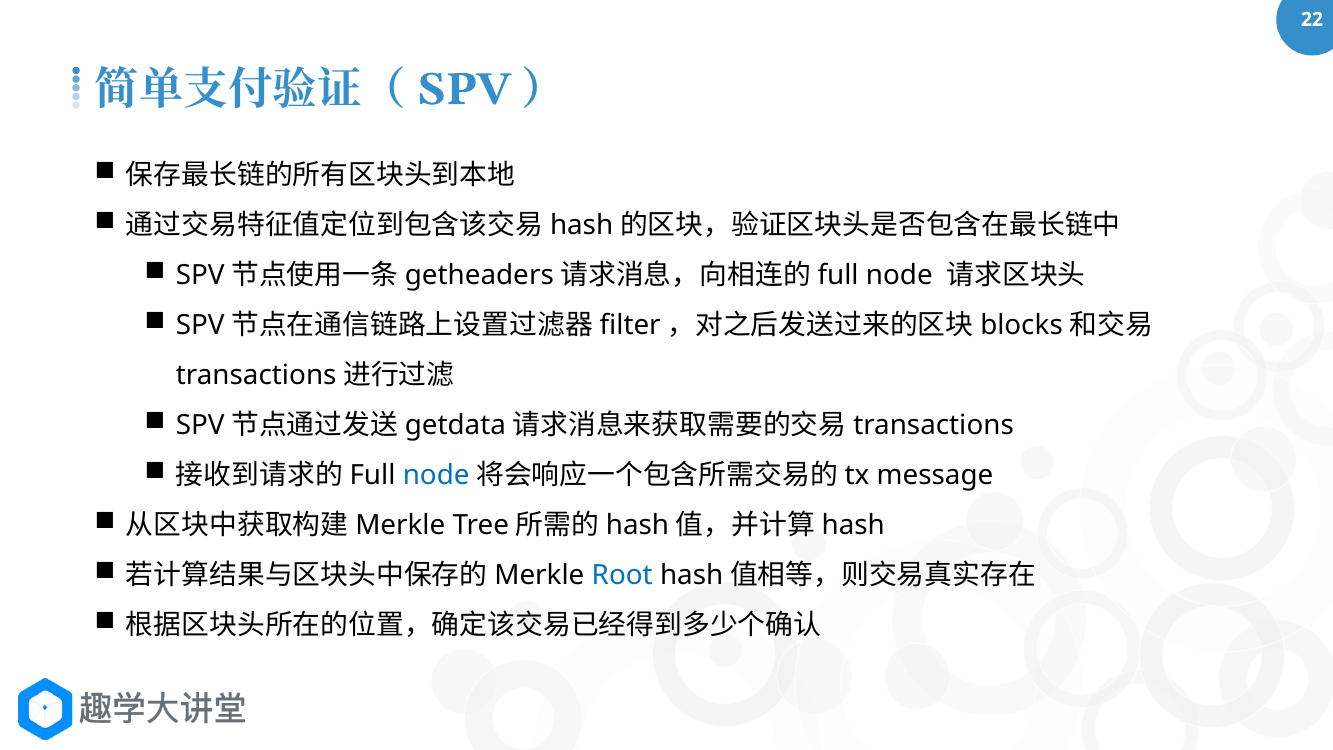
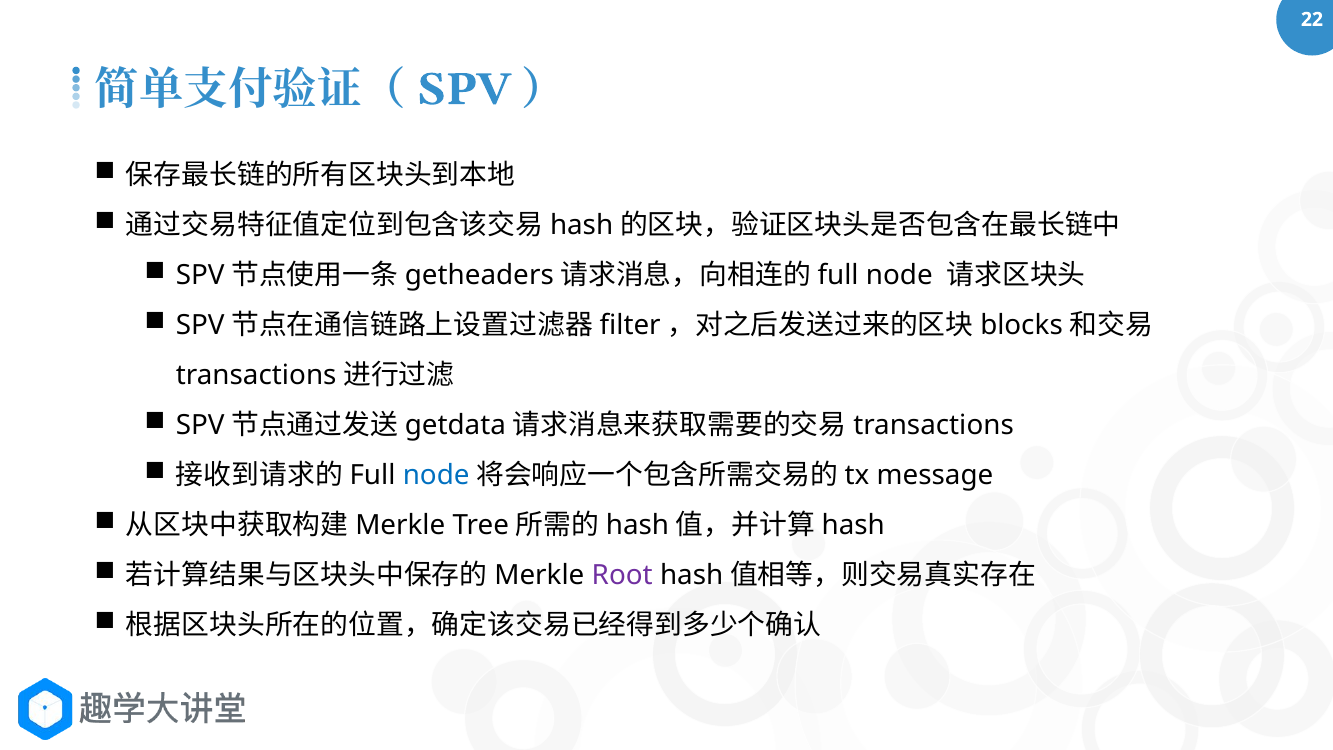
Root colour: blue -> purple (622, 576)
